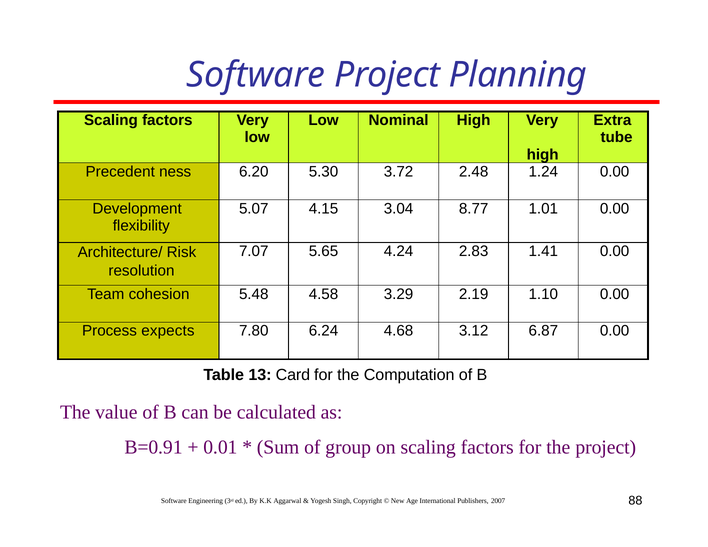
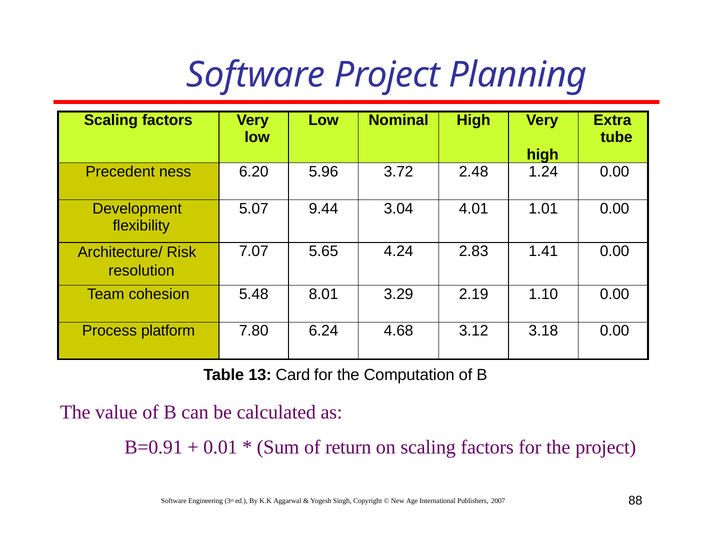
5.30: 5.30 -> 5.96 (324, 172)
4.15: 4.15 -> 9.44 (324, 209)
8.77: 8.77 -> 4.01 (474, 209)
4.58: 4.58 -> 8.01 (324, 294)
expects: expects -> platform (168, 331)
6.87: 6.87 -> 3.18 (543, 331)
group: group -> return (348, 448)
